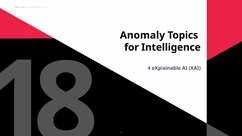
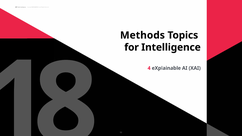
Anomaly: Anomaly -> Methods (142, 35)
